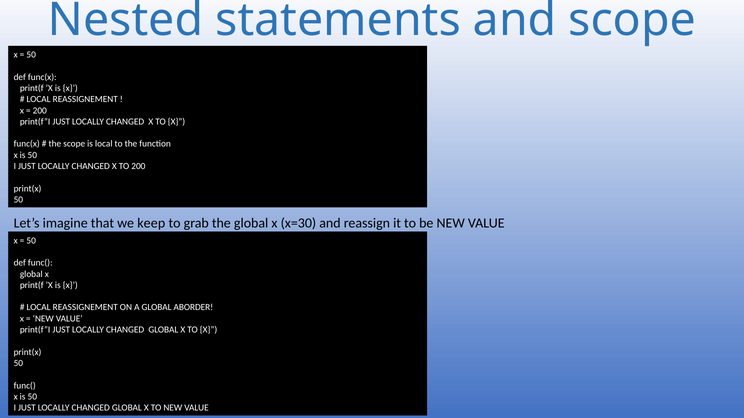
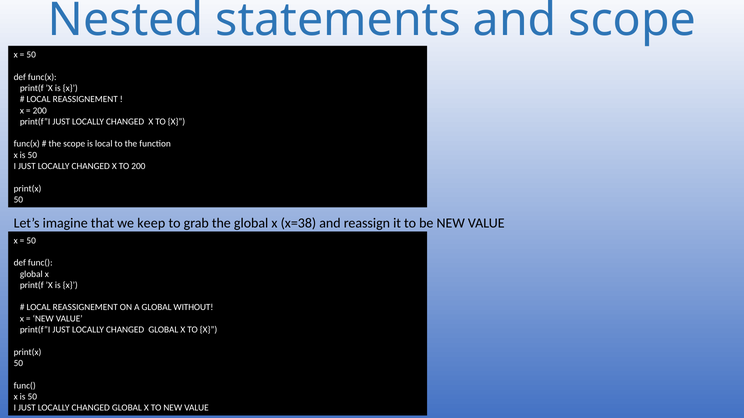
x=30: x=30 -> x=38 (298, 223)
ABORDER: ABORDER -> WITHOUT (193, 308)
